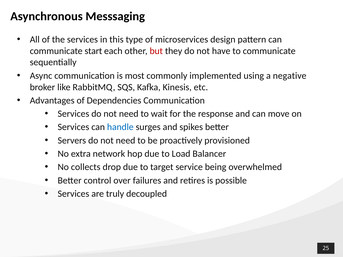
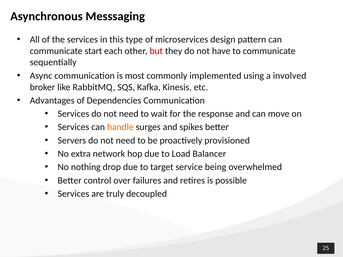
negative: negative -> involved (290, 76)
handle colour: blue -> orange (120, 127)
collects: collects -> nothing (86, 167)
